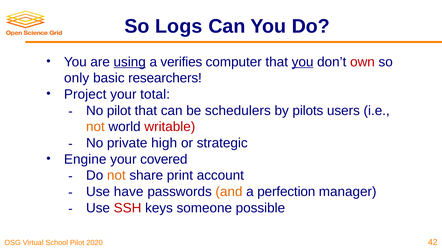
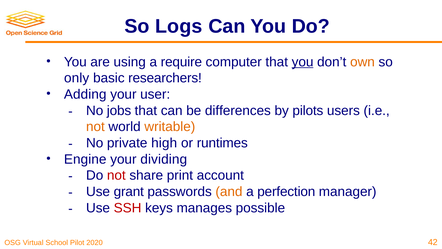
using underline: present -> none (130, 62)
verifies: verifies -> require (181, 62)
own colour: red -> orange (362, 62)
Project: Project -> Adding (85, 94)
total: total -> user (155, 94)
No pilot: pilot -> jobs (119, 110)
schedulers: schedulers -> differences (238, 110)
writable colour: red -> orange (170, 127)
strategic: strategic -> runtimes (222, 143)
covered: covered -> dividing (164, 159)
not colour: orange -> red (116, 175)
have: have -> grant (129, 191)
someone: someone -> manages (204, 208)
